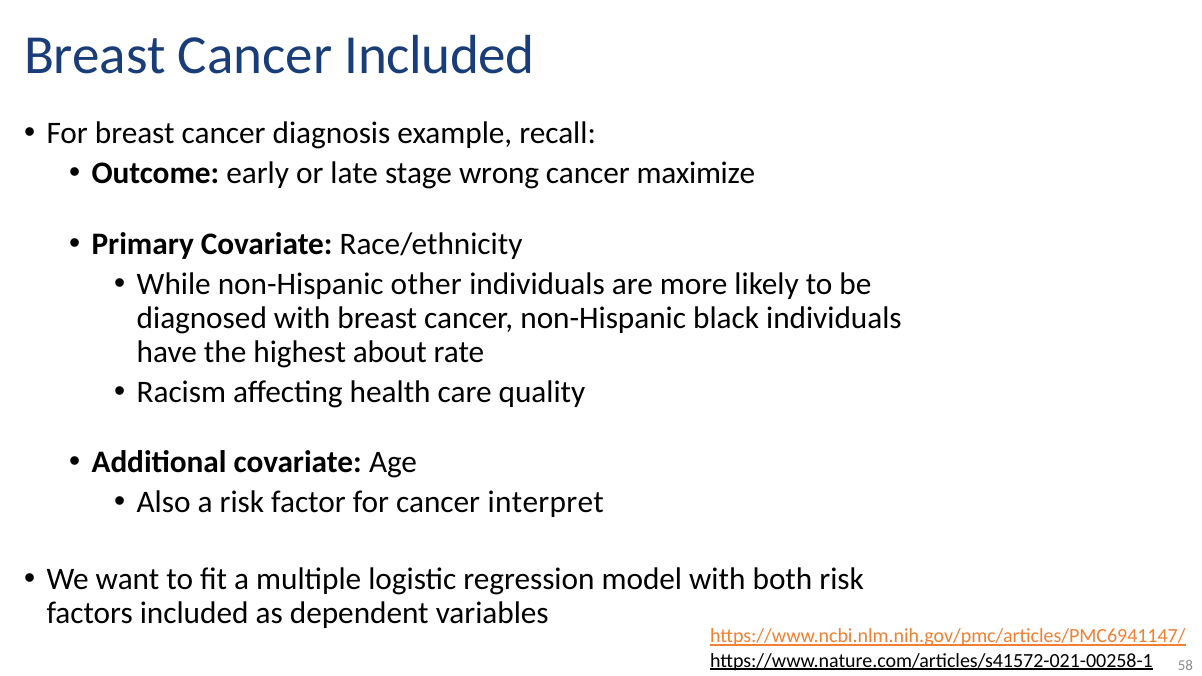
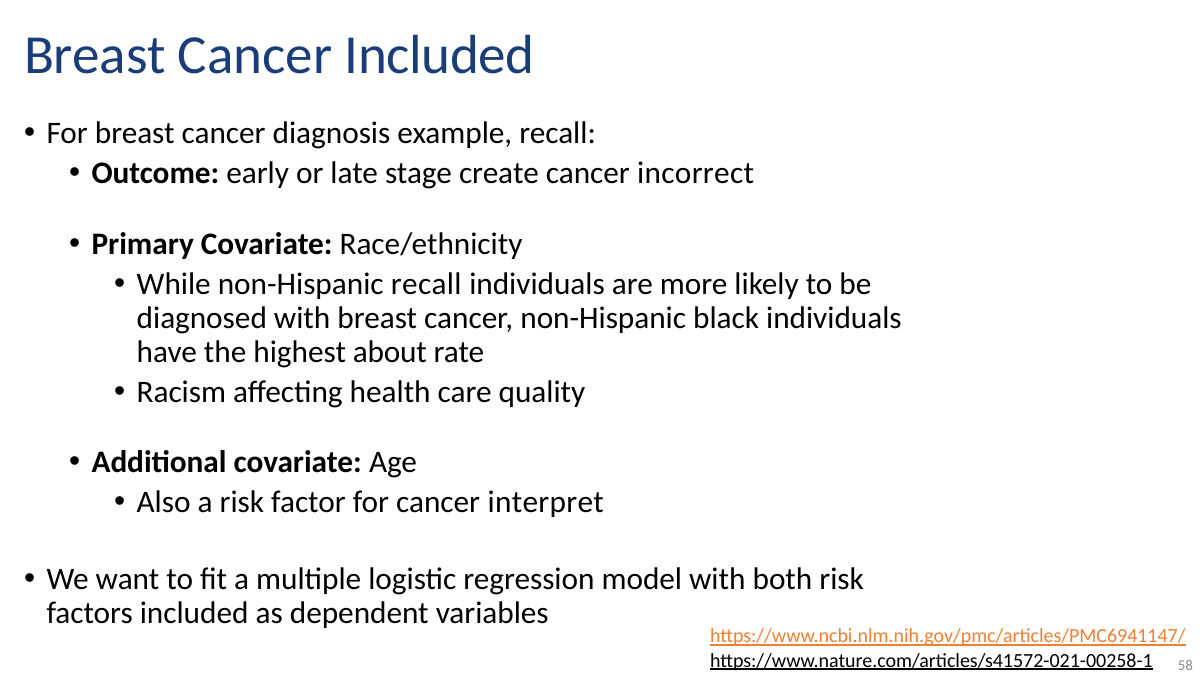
wrong: wrong -> create (499, 174)
maximize: maximize -> incorrect (696, 174)
non-Hispanic other: other -> recall (426, 284)
